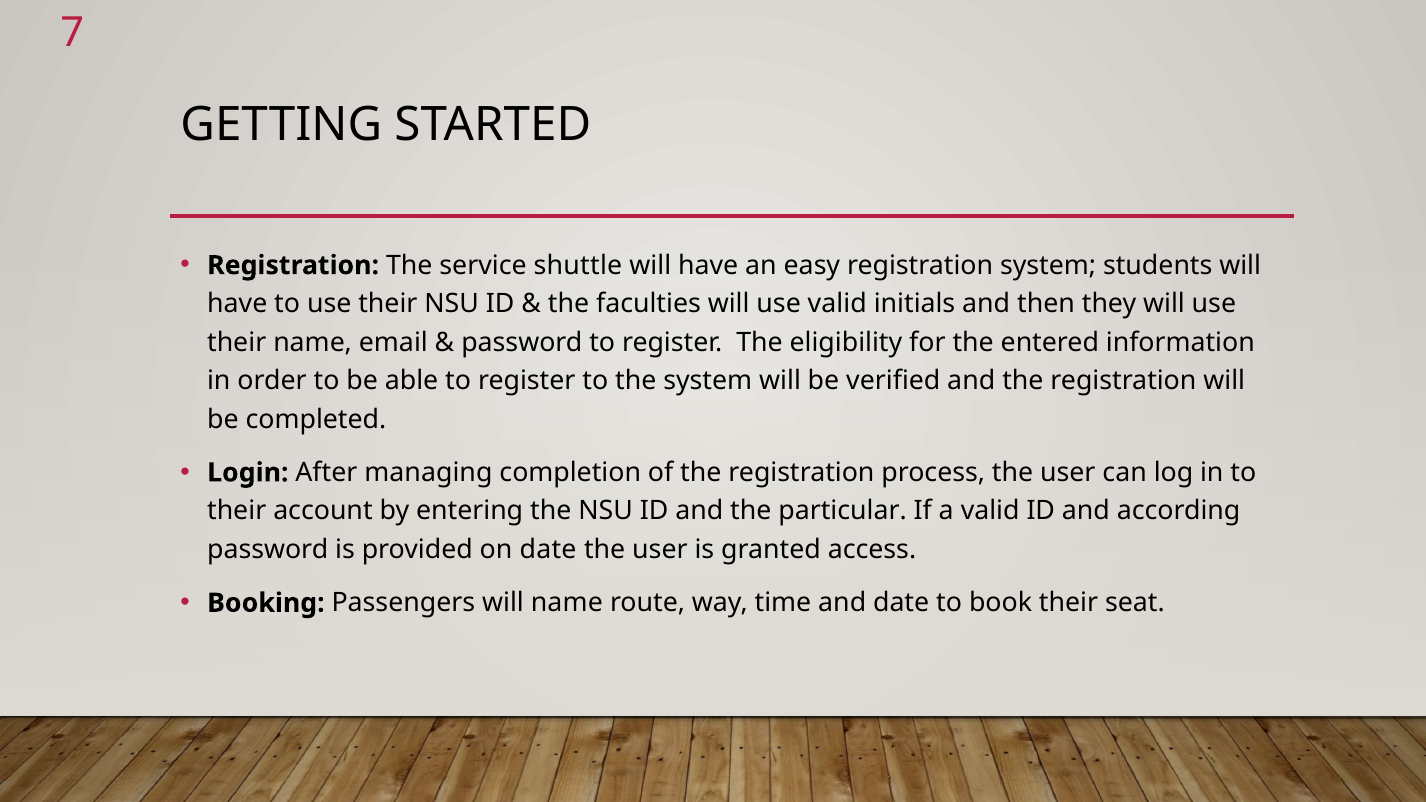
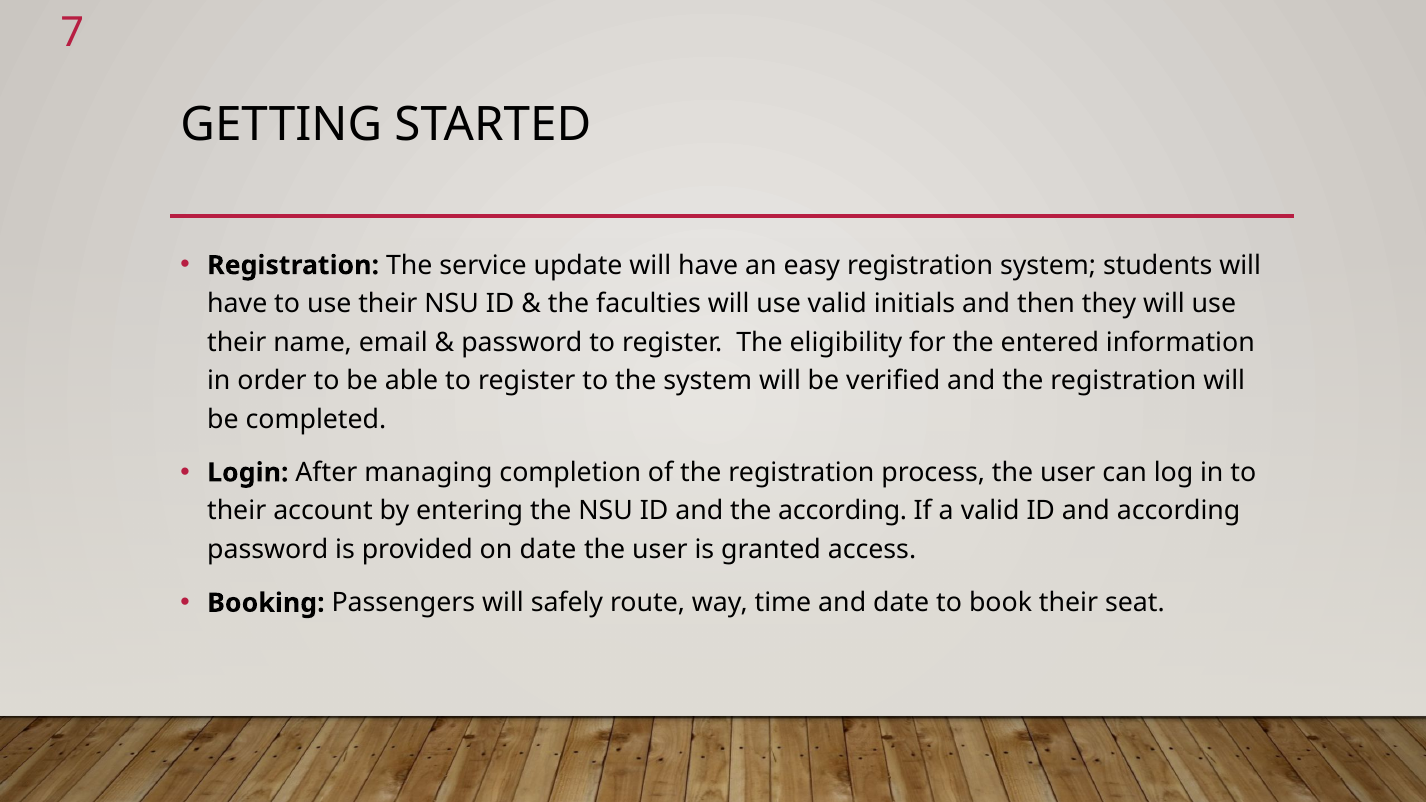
shuttle: shuttle -> update (578, 265)
the particular: particular -> according (843, 511)
will name: name -> safely (567, 603)
